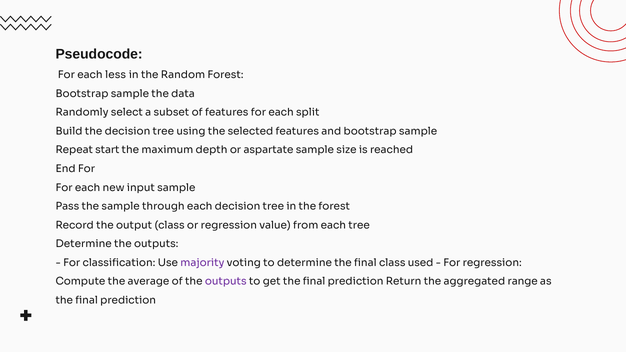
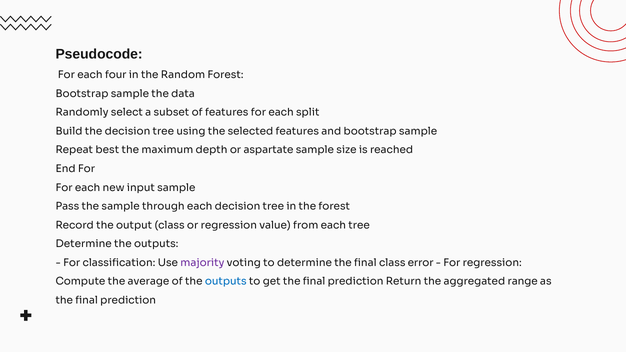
less: less -> four (116, 75)
start: start -> best (107, 150)
used: used -> error (421, 263)
outputs colour: purple -> blue (226, 282)
